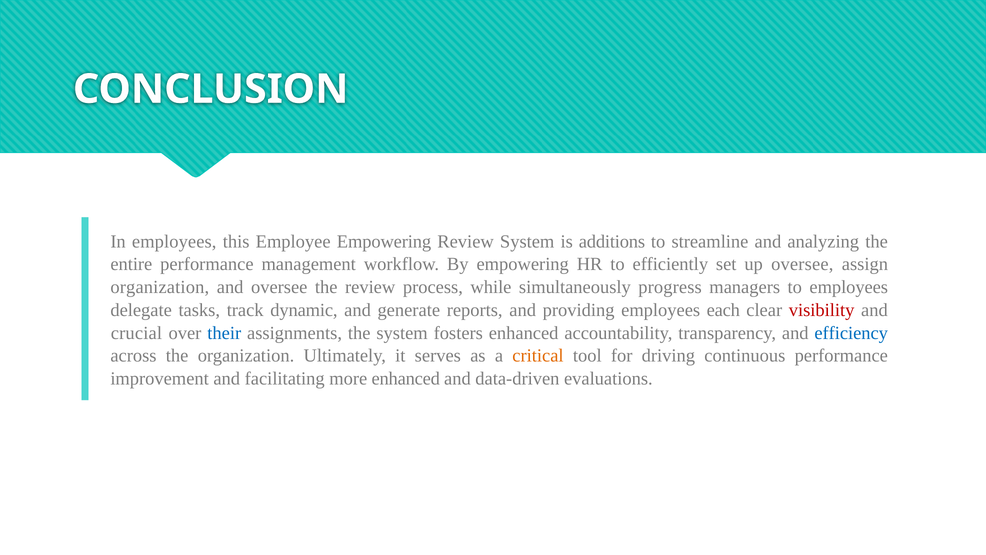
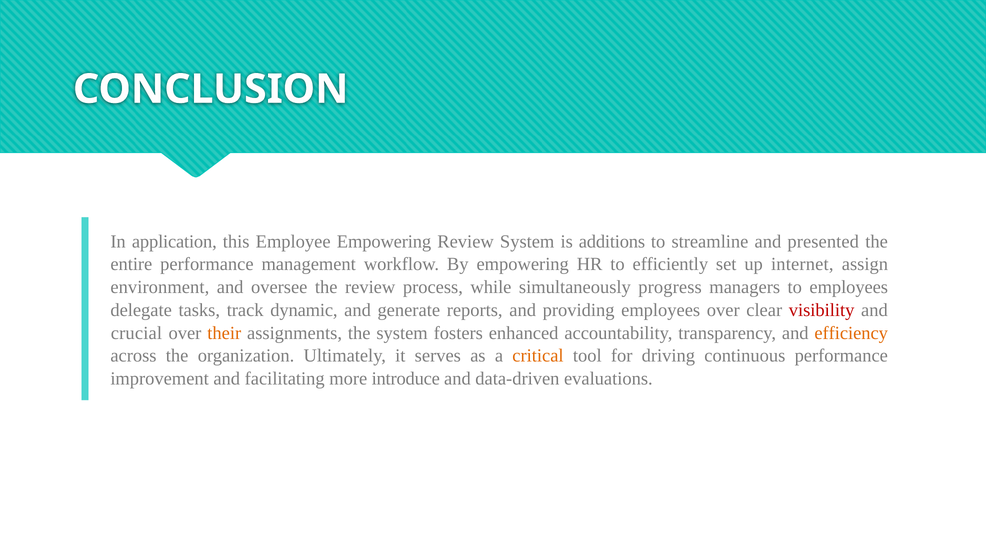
In employees: employees -> application (174, 241)
analyzing: analyzing -> presented (823, 241)
up oversee: oversee -> internet (802, 264)
organization: organization -> environment (160, 287)
employees each: each -> over (723, 310)
their colour: blue -> orange (224, 333)
efficiency colour: blue -> orange (851, 333)
more enhanced: enhanced -> introduce (406, 378)
